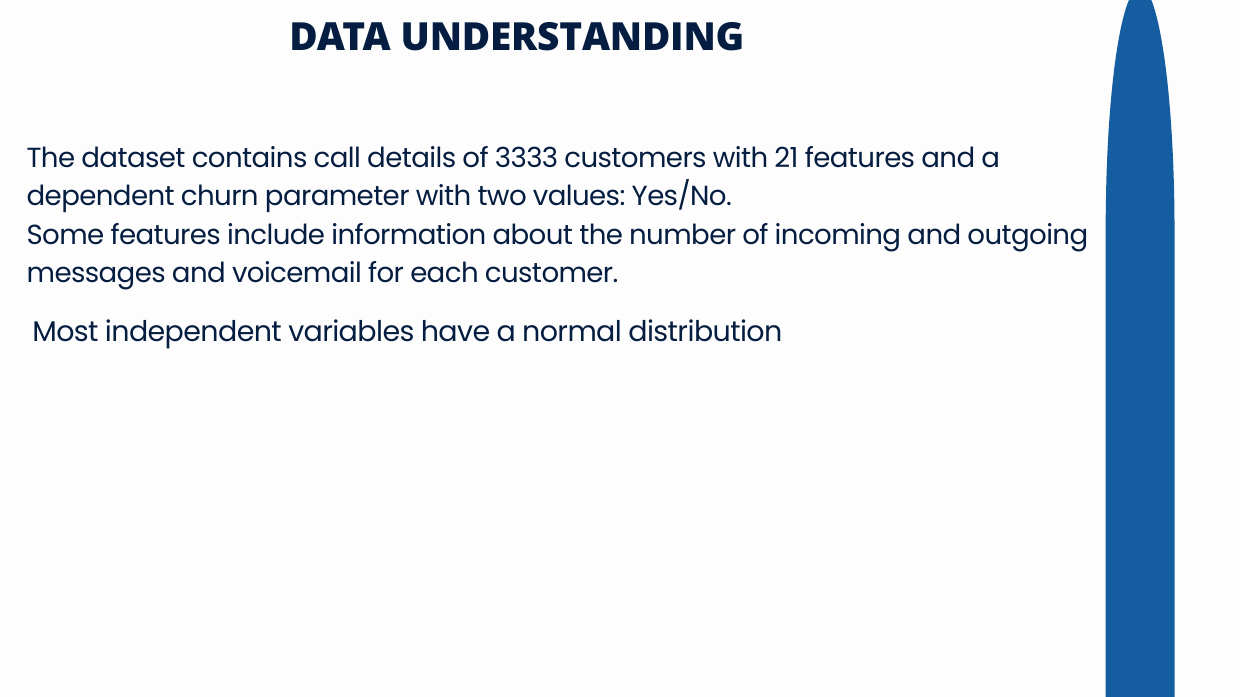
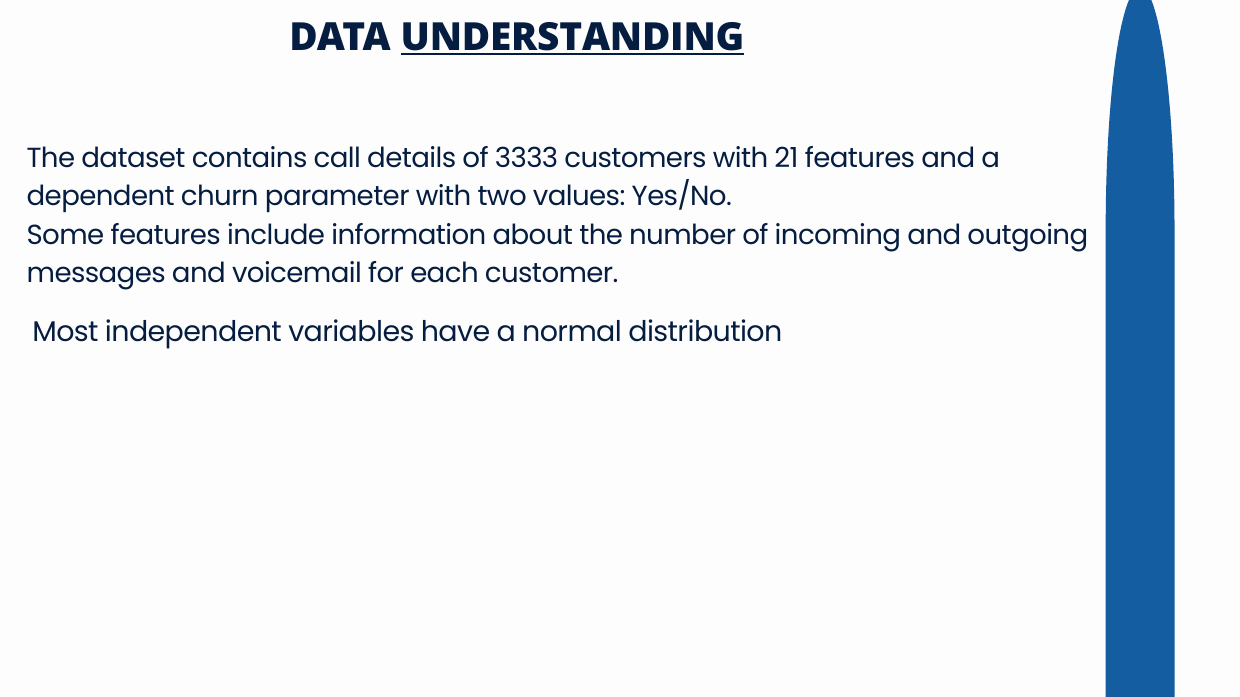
UNDERSTANDING underline: none -> present (573, 38)
